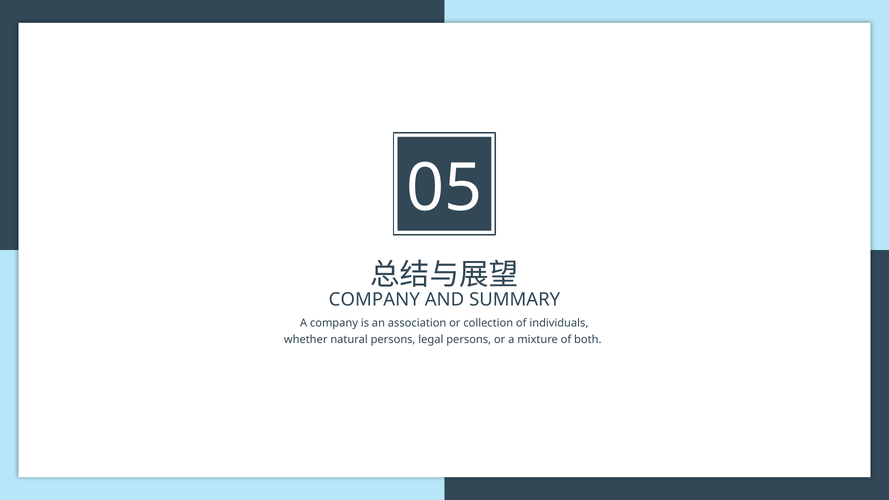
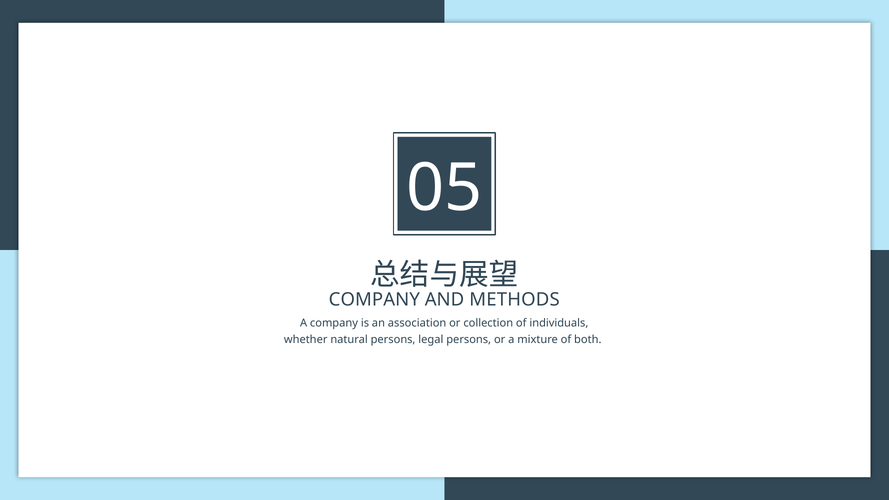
SUMMARY: SUMMARY -> METHODS (515, 300)
